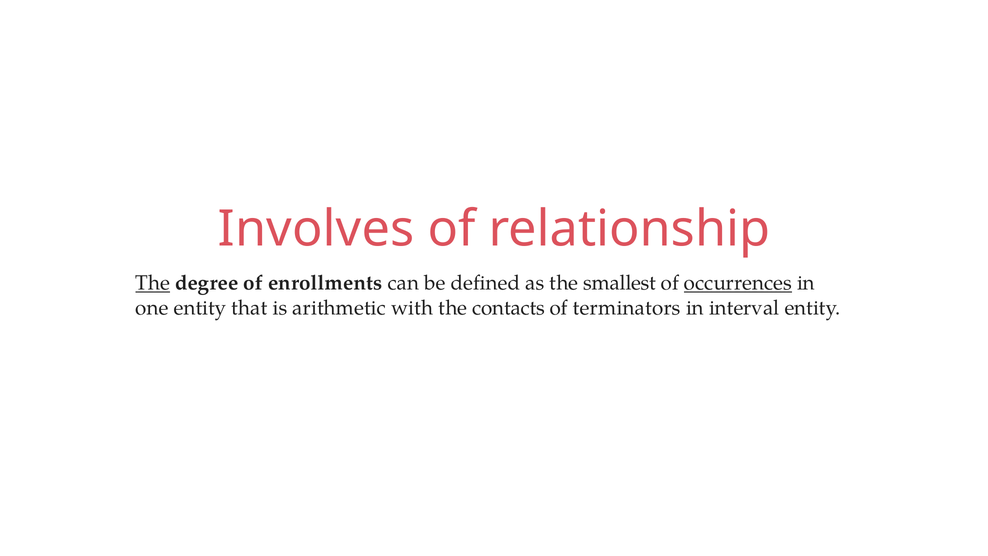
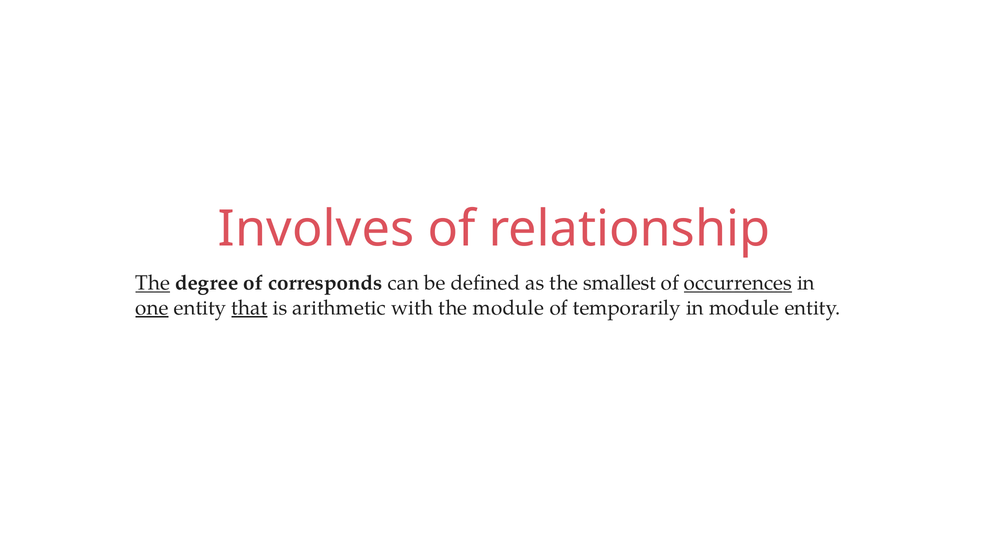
enrollments: enrollments -> corresponds (325, 283)
one underline: none -> present (152, 308)
that underline: none -> present (249, 308)
the contacts: contacts -> module (508, 308)
terminators: terminators -> temporarily (627, 308)
in interval: interval -> module (744, 308)
